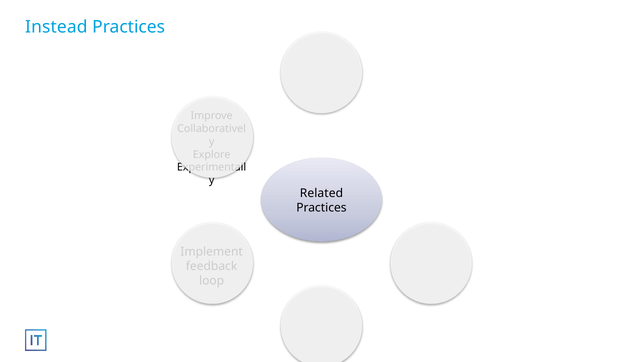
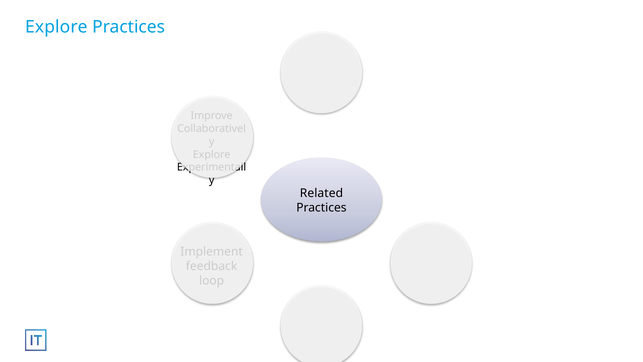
Instead: Instead -> Explore (56, 27)
